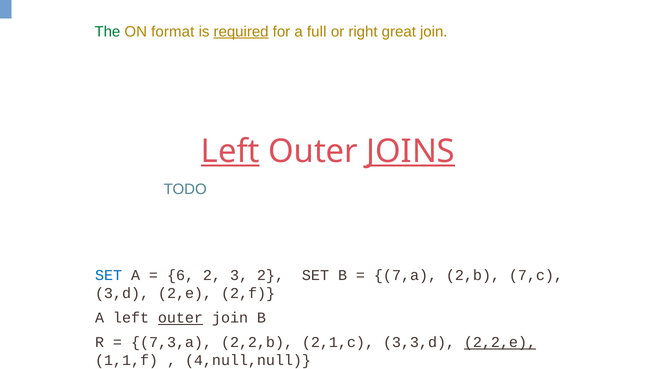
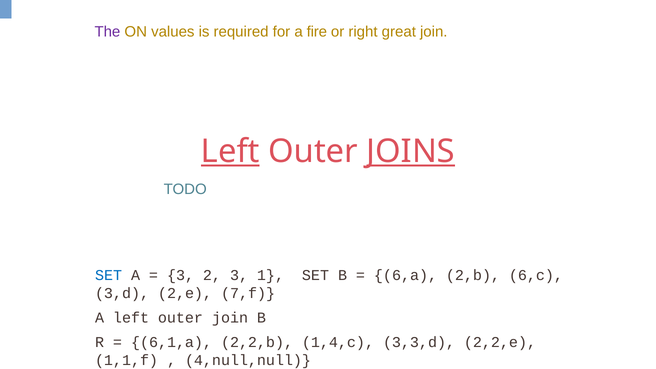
The colour: green -> purple (107, 32)
format: format -> values (173, 32)
required underline: present -> none (241, 32)
full: full -> fire (317, 32)
6: 6 -> 3 (181, 275)
3 2: 2 -> 1 (271, 275)
7,a: 7,a -> 6,a (406, 275)
7,c: 7,c -> 6,c (536, 275)
2,f: 2,f -> 7,f (248, 293)
outer underline: present -> none (180, 318)
7,3,a: 7,3,a -> 6,1,a (172, 342)
2,1,c: 2,1,c -> 1,4,c (338, 342)
2,2,e underline: present -> none (500, 342)
